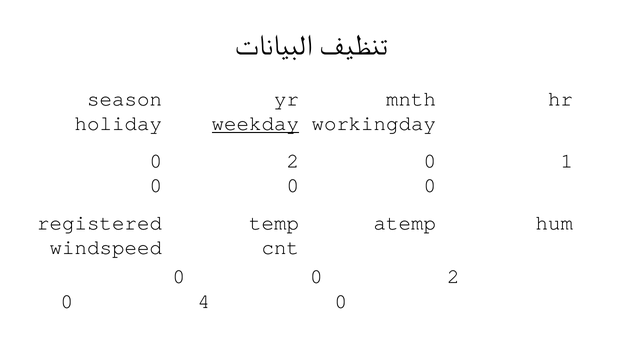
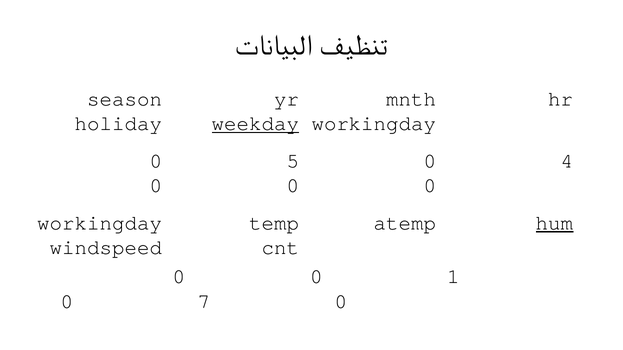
2: 2 -> 5 (293, 161)
1: 1 -> 4 (567, 161)
registered: registered -> workingday (100, 223)
hum underline: none -> present (555, 223)
0 0 2: 2 -> 1 (453, 277)
4: 4 -> 7 (204, 302)
